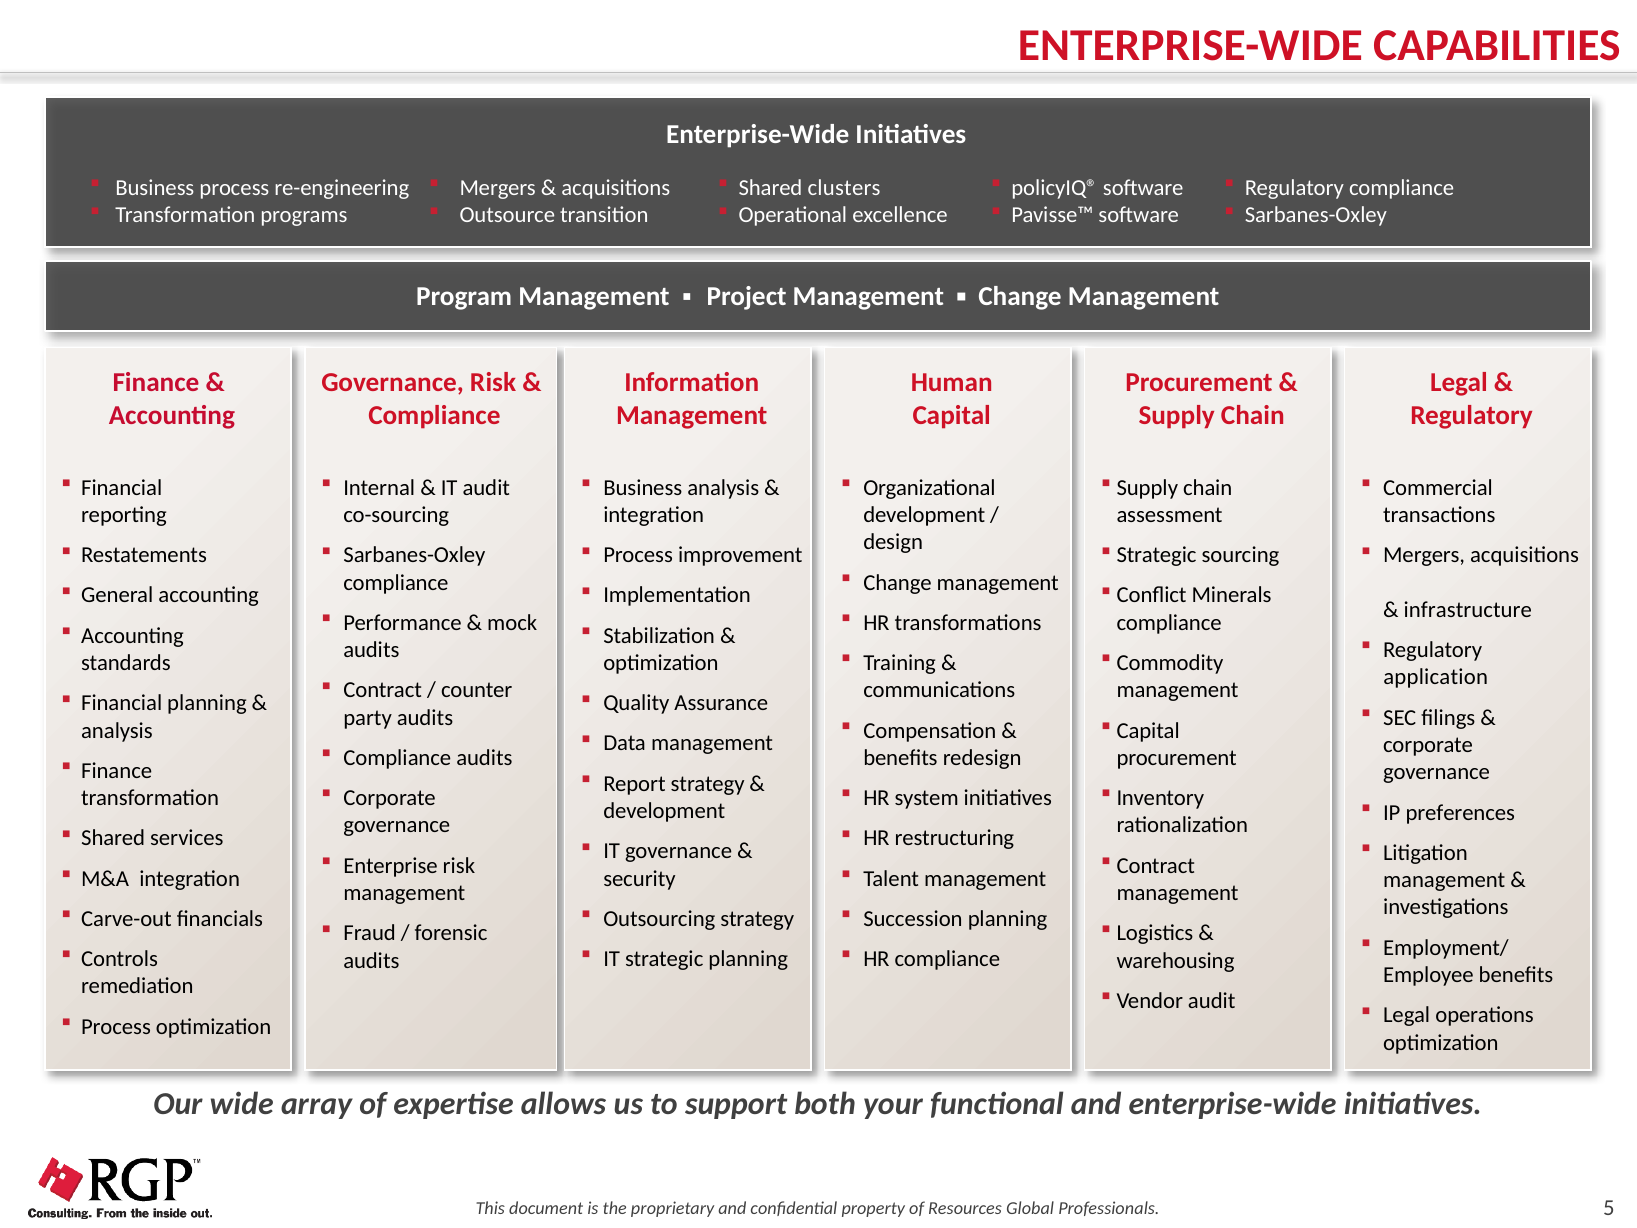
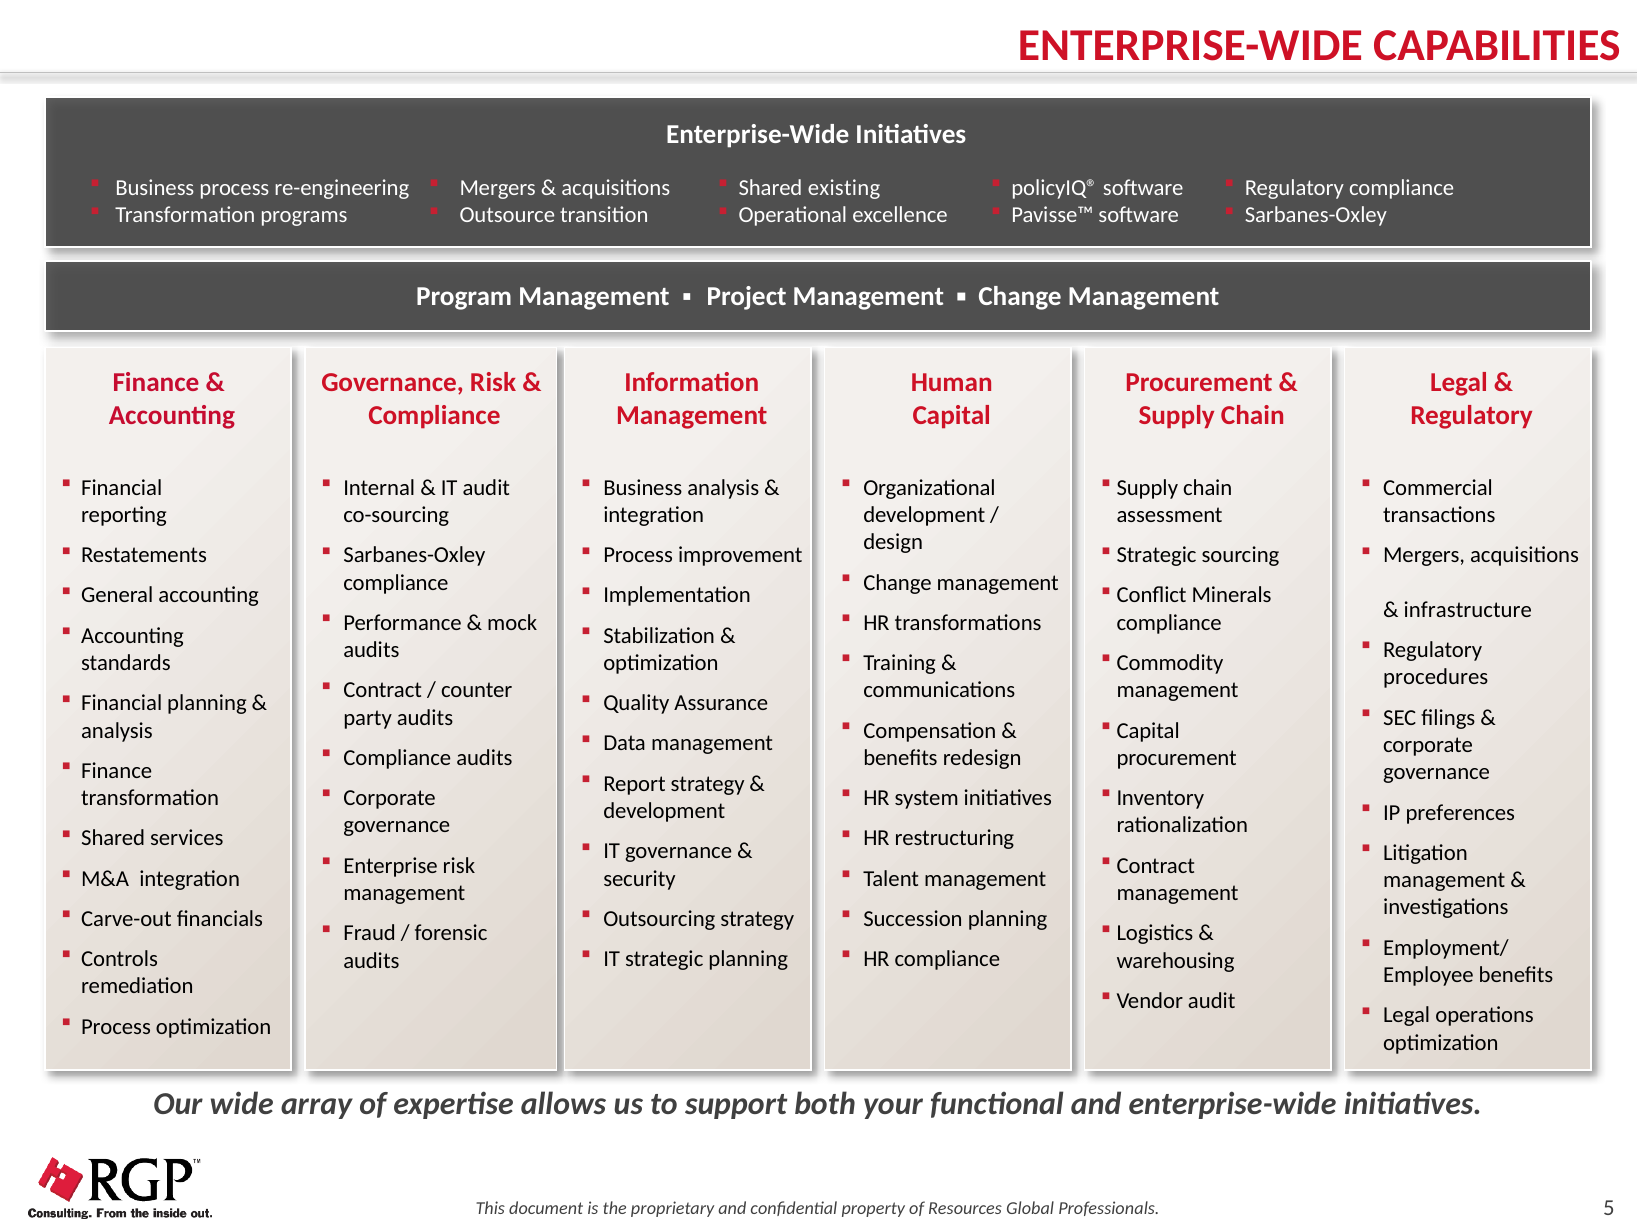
clusters: clusters -> existing (844, 188)
application: application -> procedures (1436, 677)
